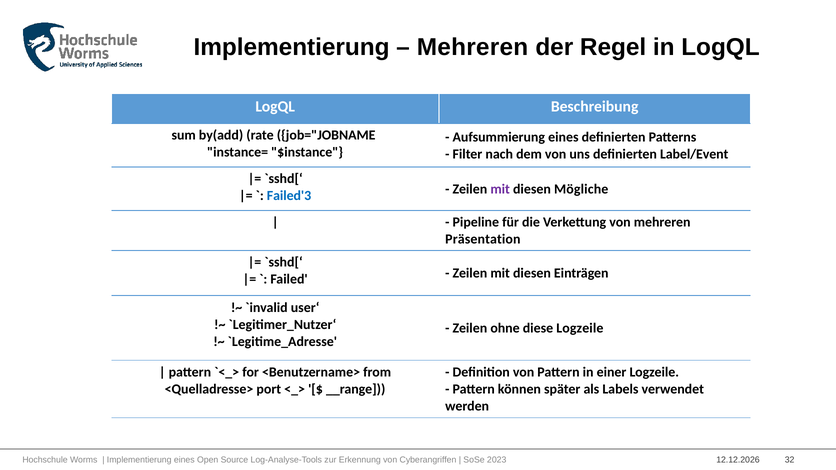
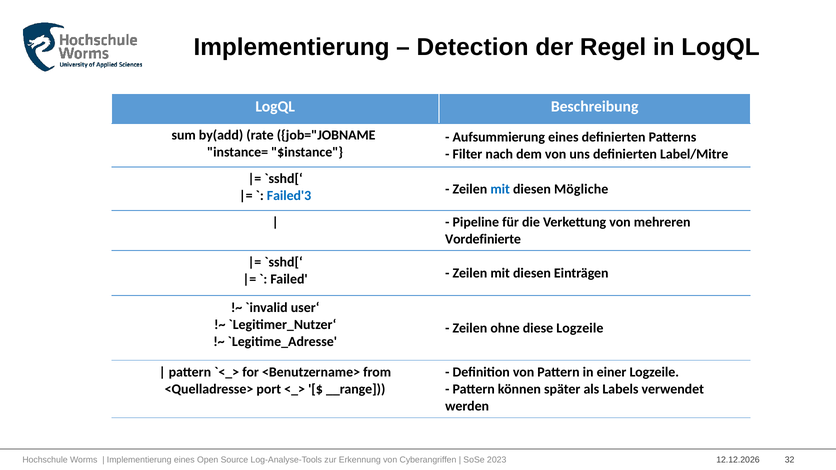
Mehreren: Mehreren -> Detection (473, 47)
Label/Event: Label/Event -> Label/Mitre (694, 154)
mit colour: purple -> blue (500, 189)
Präsentation: Präsentation -> Vordefinierte (483, 239)
